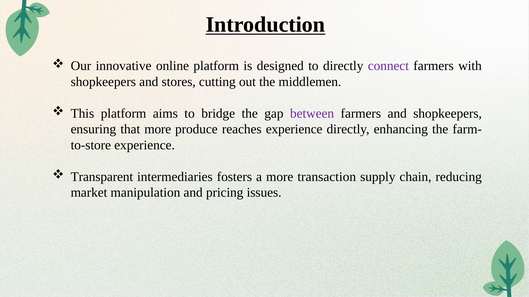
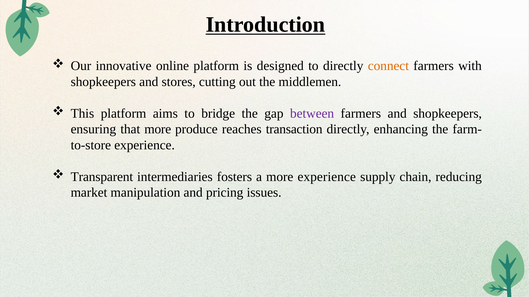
connect colour: purple -> orange (388, 66)
reaches experience: experience -> transaction (294, 130)
more transaction: transaction -> experience (327, 177)
